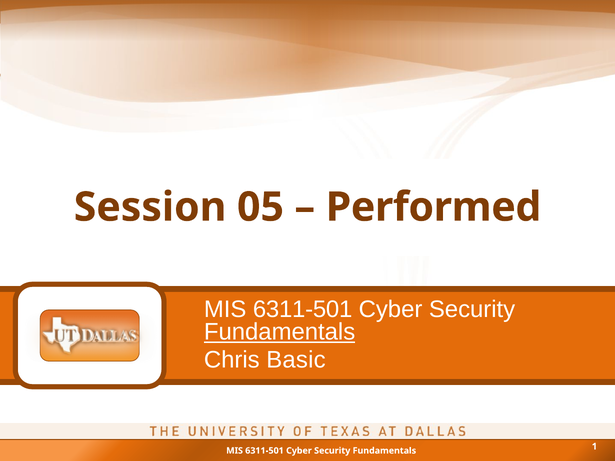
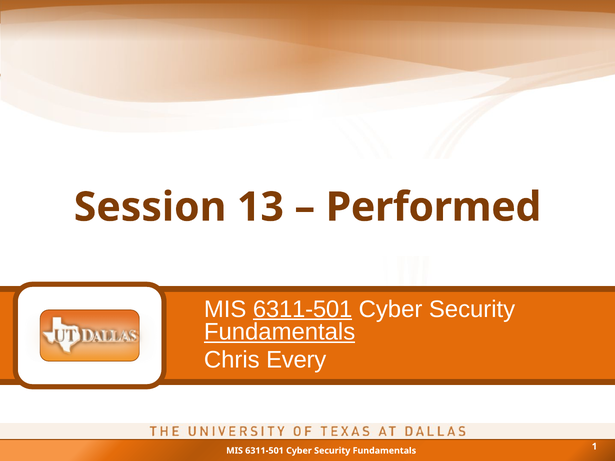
05: 05 -> 13 (260, 207)
6311-501 underline: none -> present (303, 309)
Basic: Basic -> Every (296, 360)
